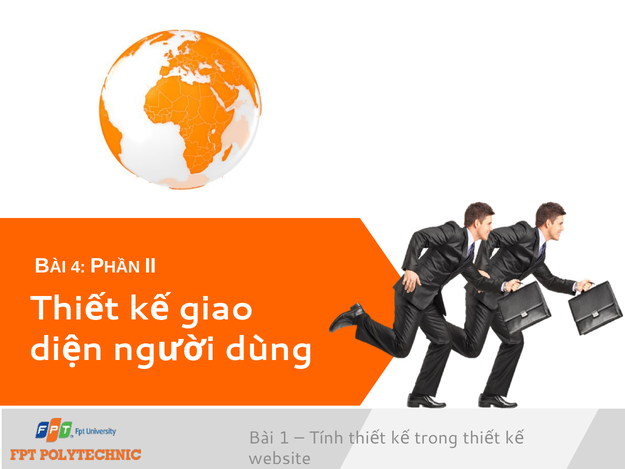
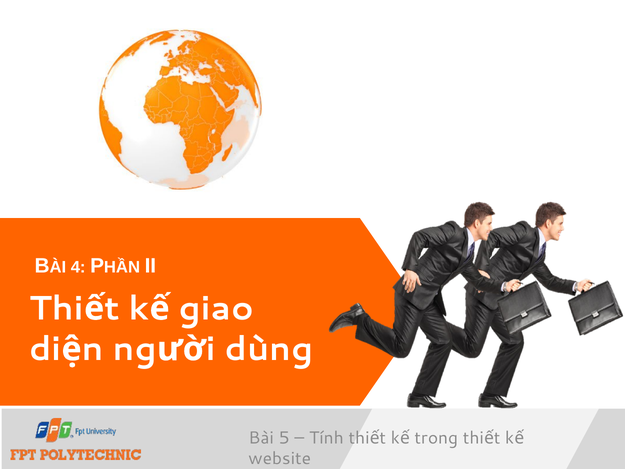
1: 1 -> 5 (284, 438)
